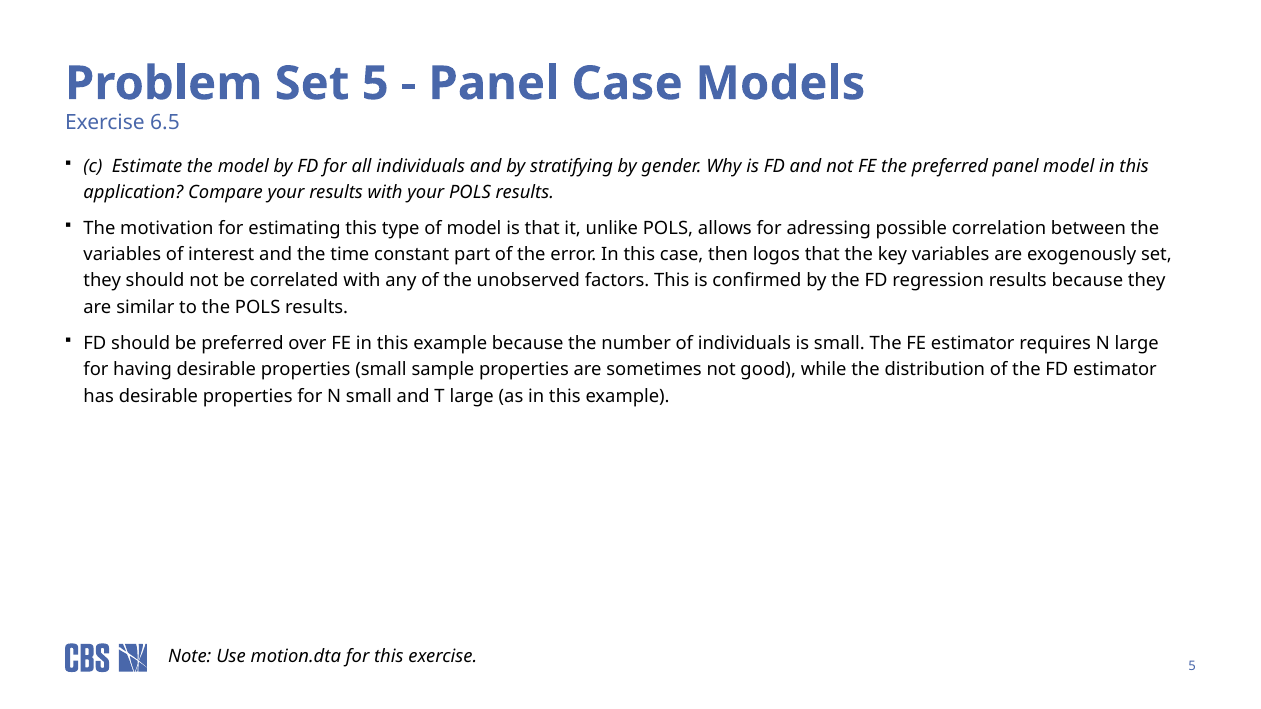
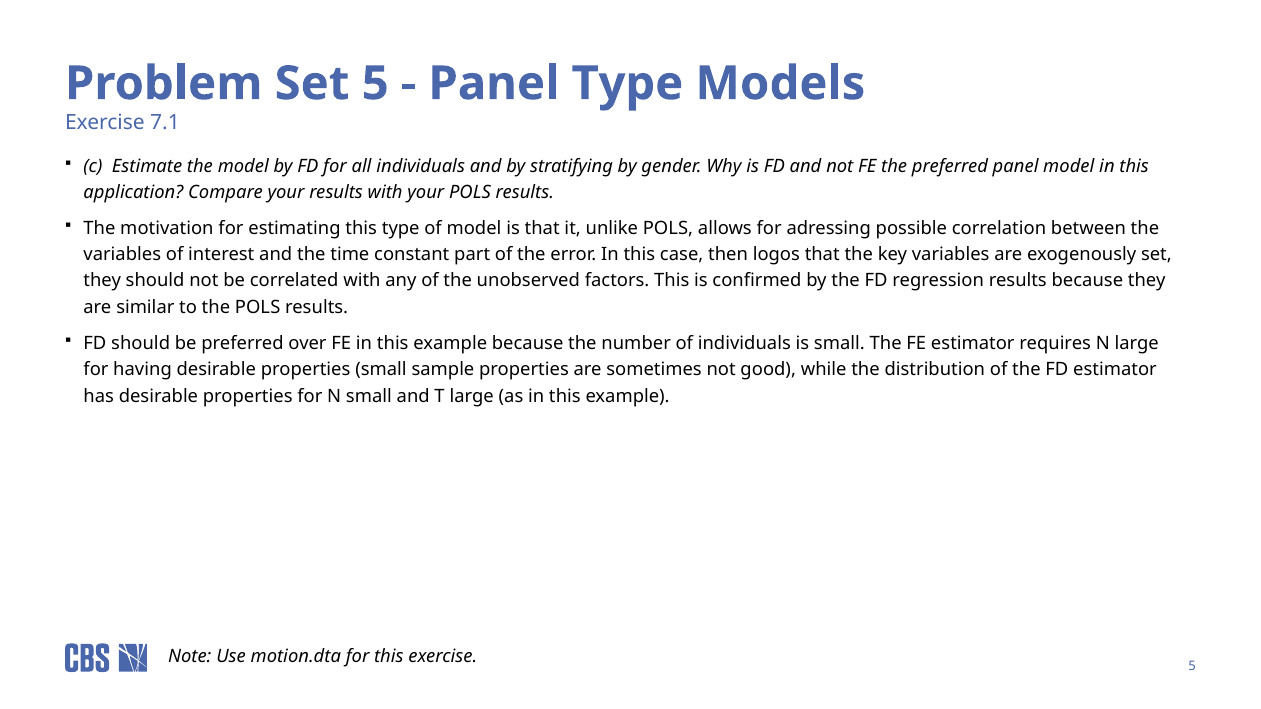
Panel Case: Case -> Type (627, 84)
6.5: 6.5 -> 7.1 (165, 123)
